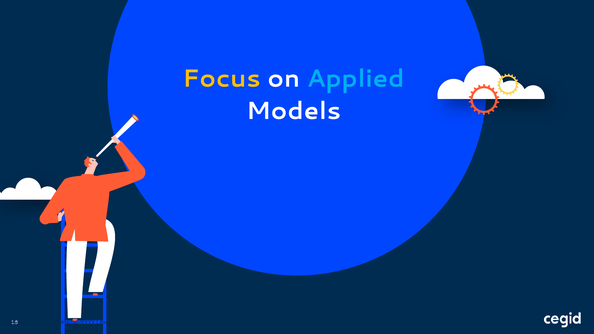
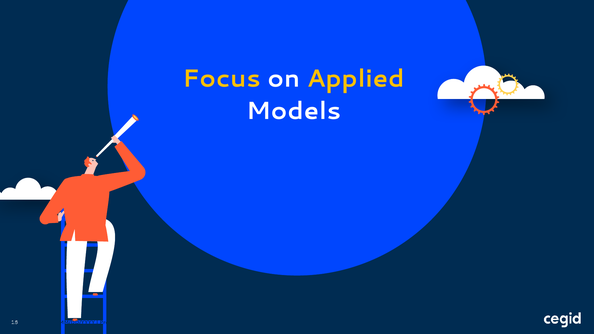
Applied colour: light blue -> yellow (356, 79)
